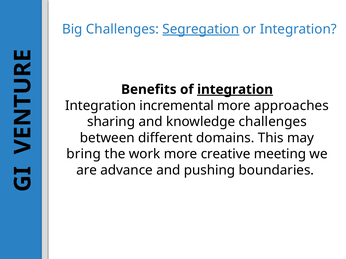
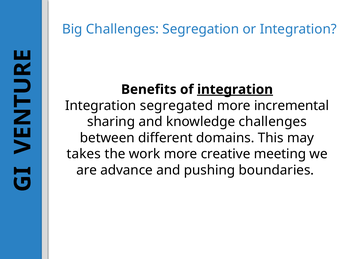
Segregation underline: present -> none (201, 29)
incremental: incremental -> segregated (177, 106)
approaches: approaches -> incremental (292, 106)
bring: bring -> takes (84, 154)
